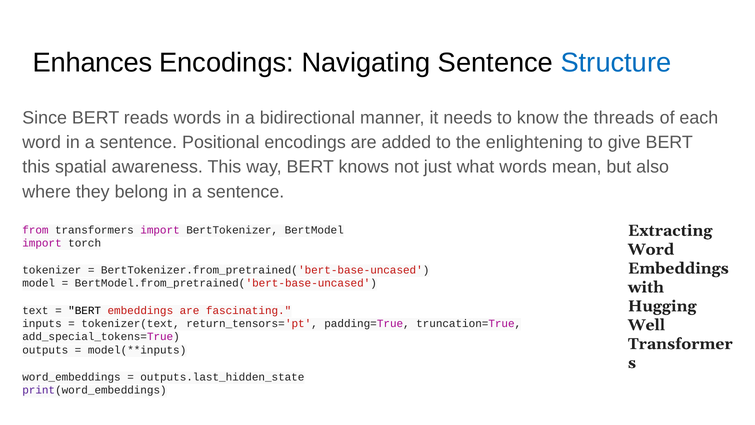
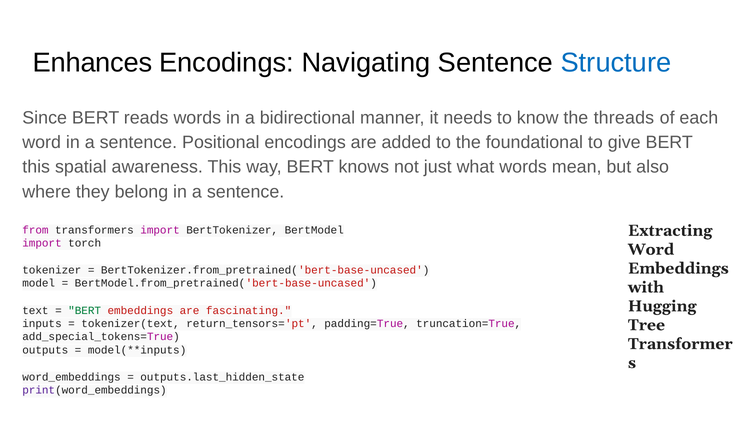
enlightening: enlightening -> foundational (534, 142)
BERT colour: black -> green (85, 310)
Well: Well -> Tree (646, 325)
